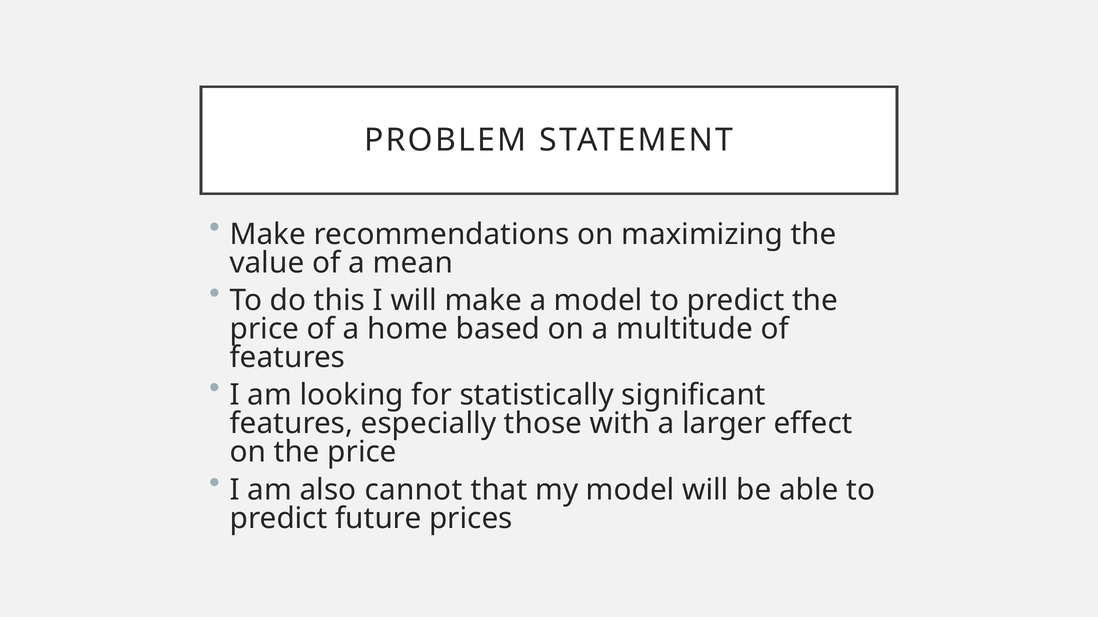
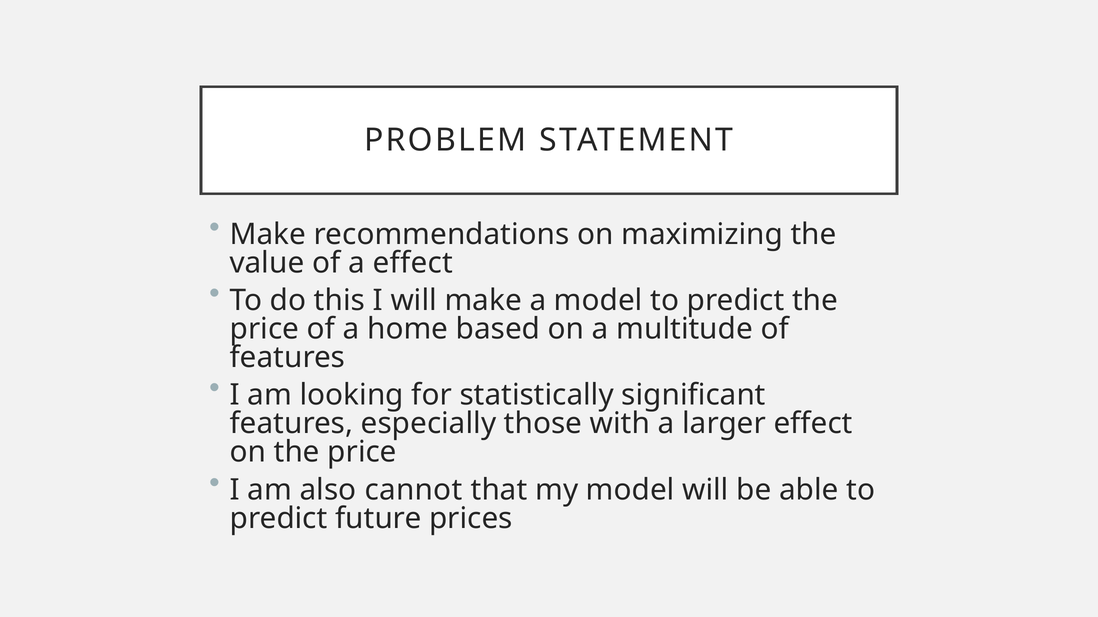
a mean: mean -> effect (413, 263)
